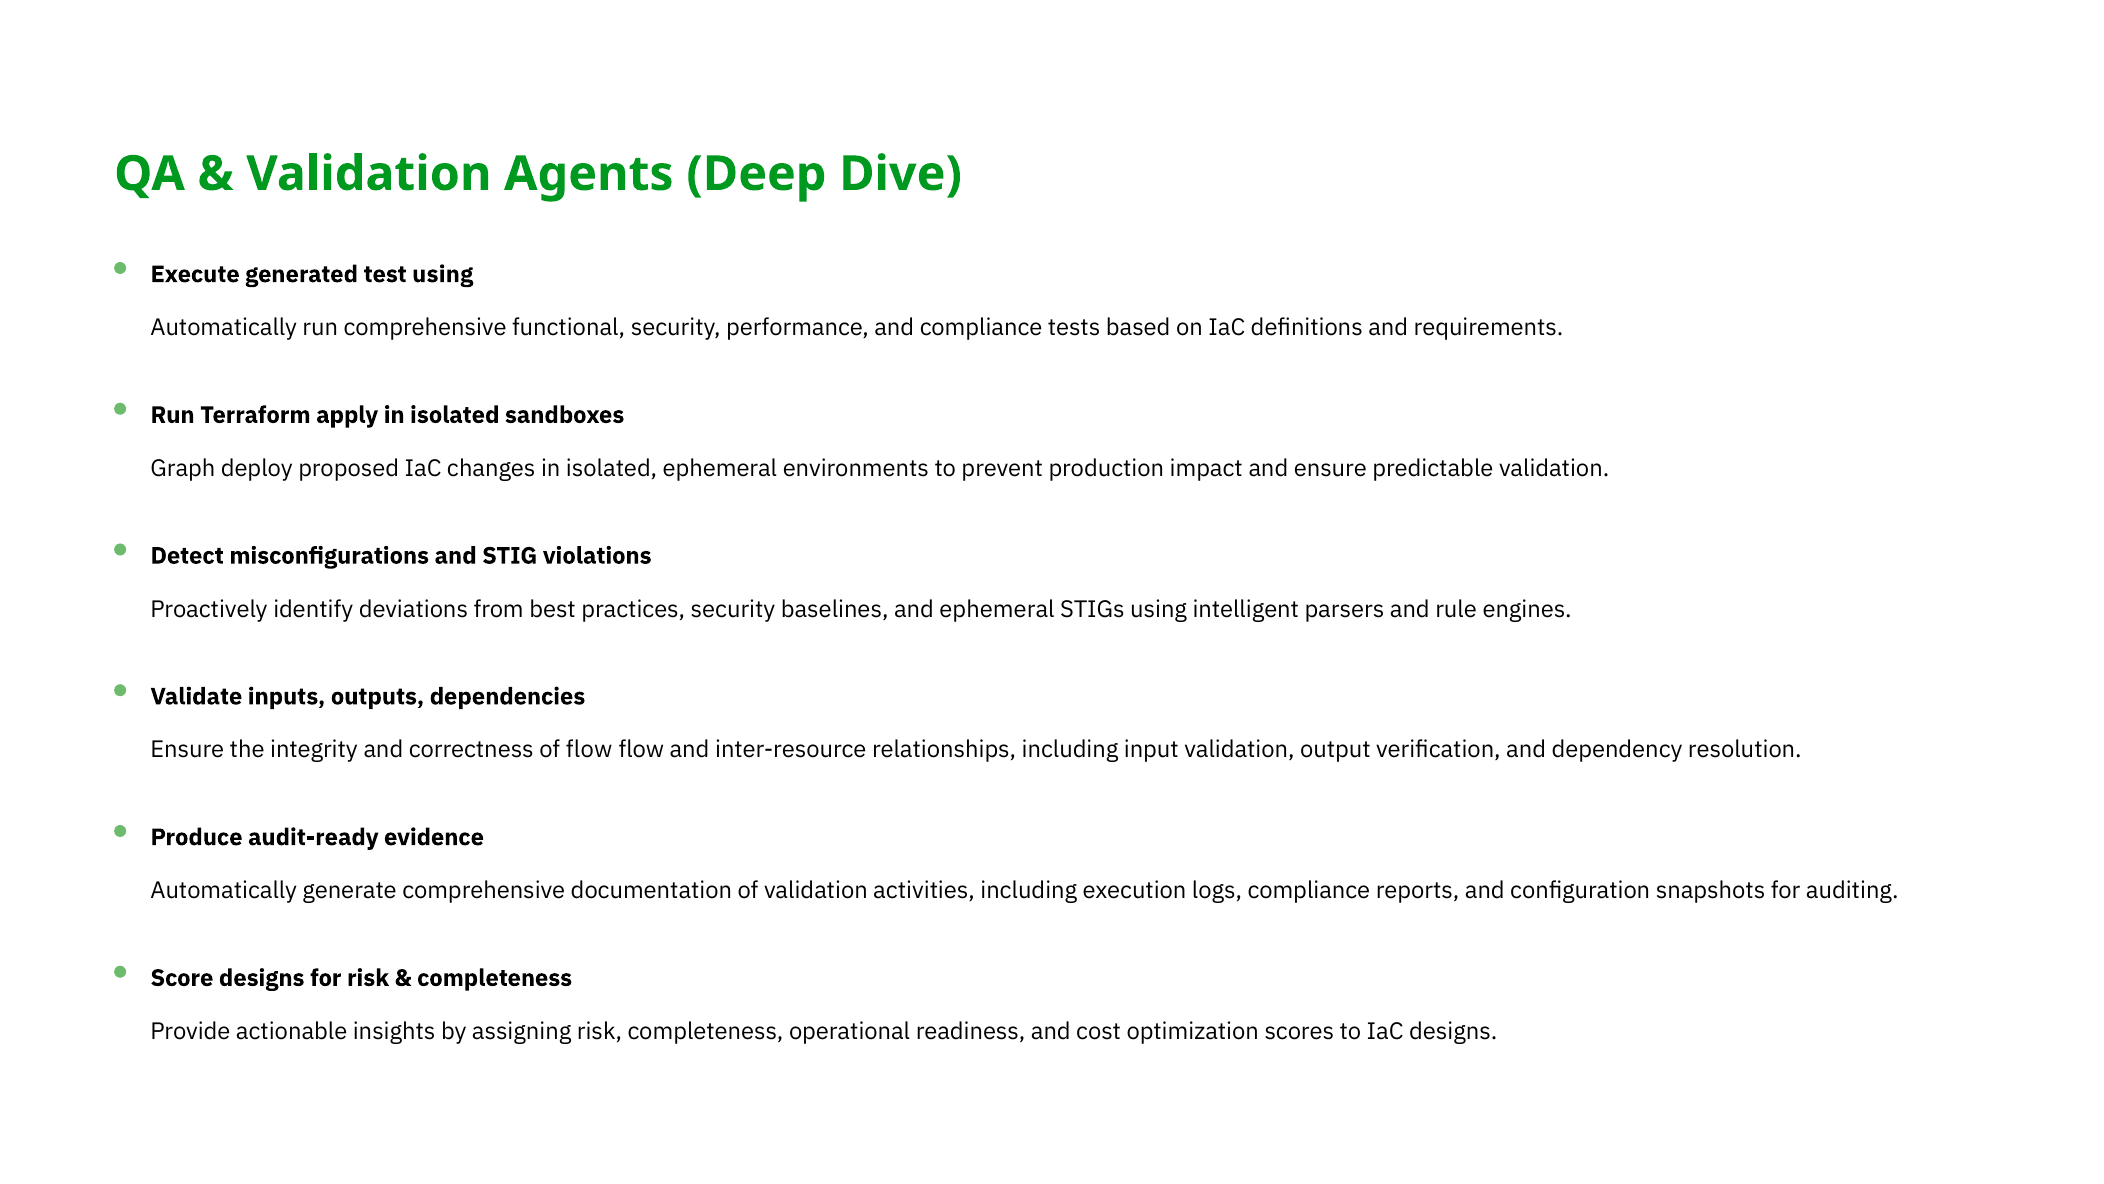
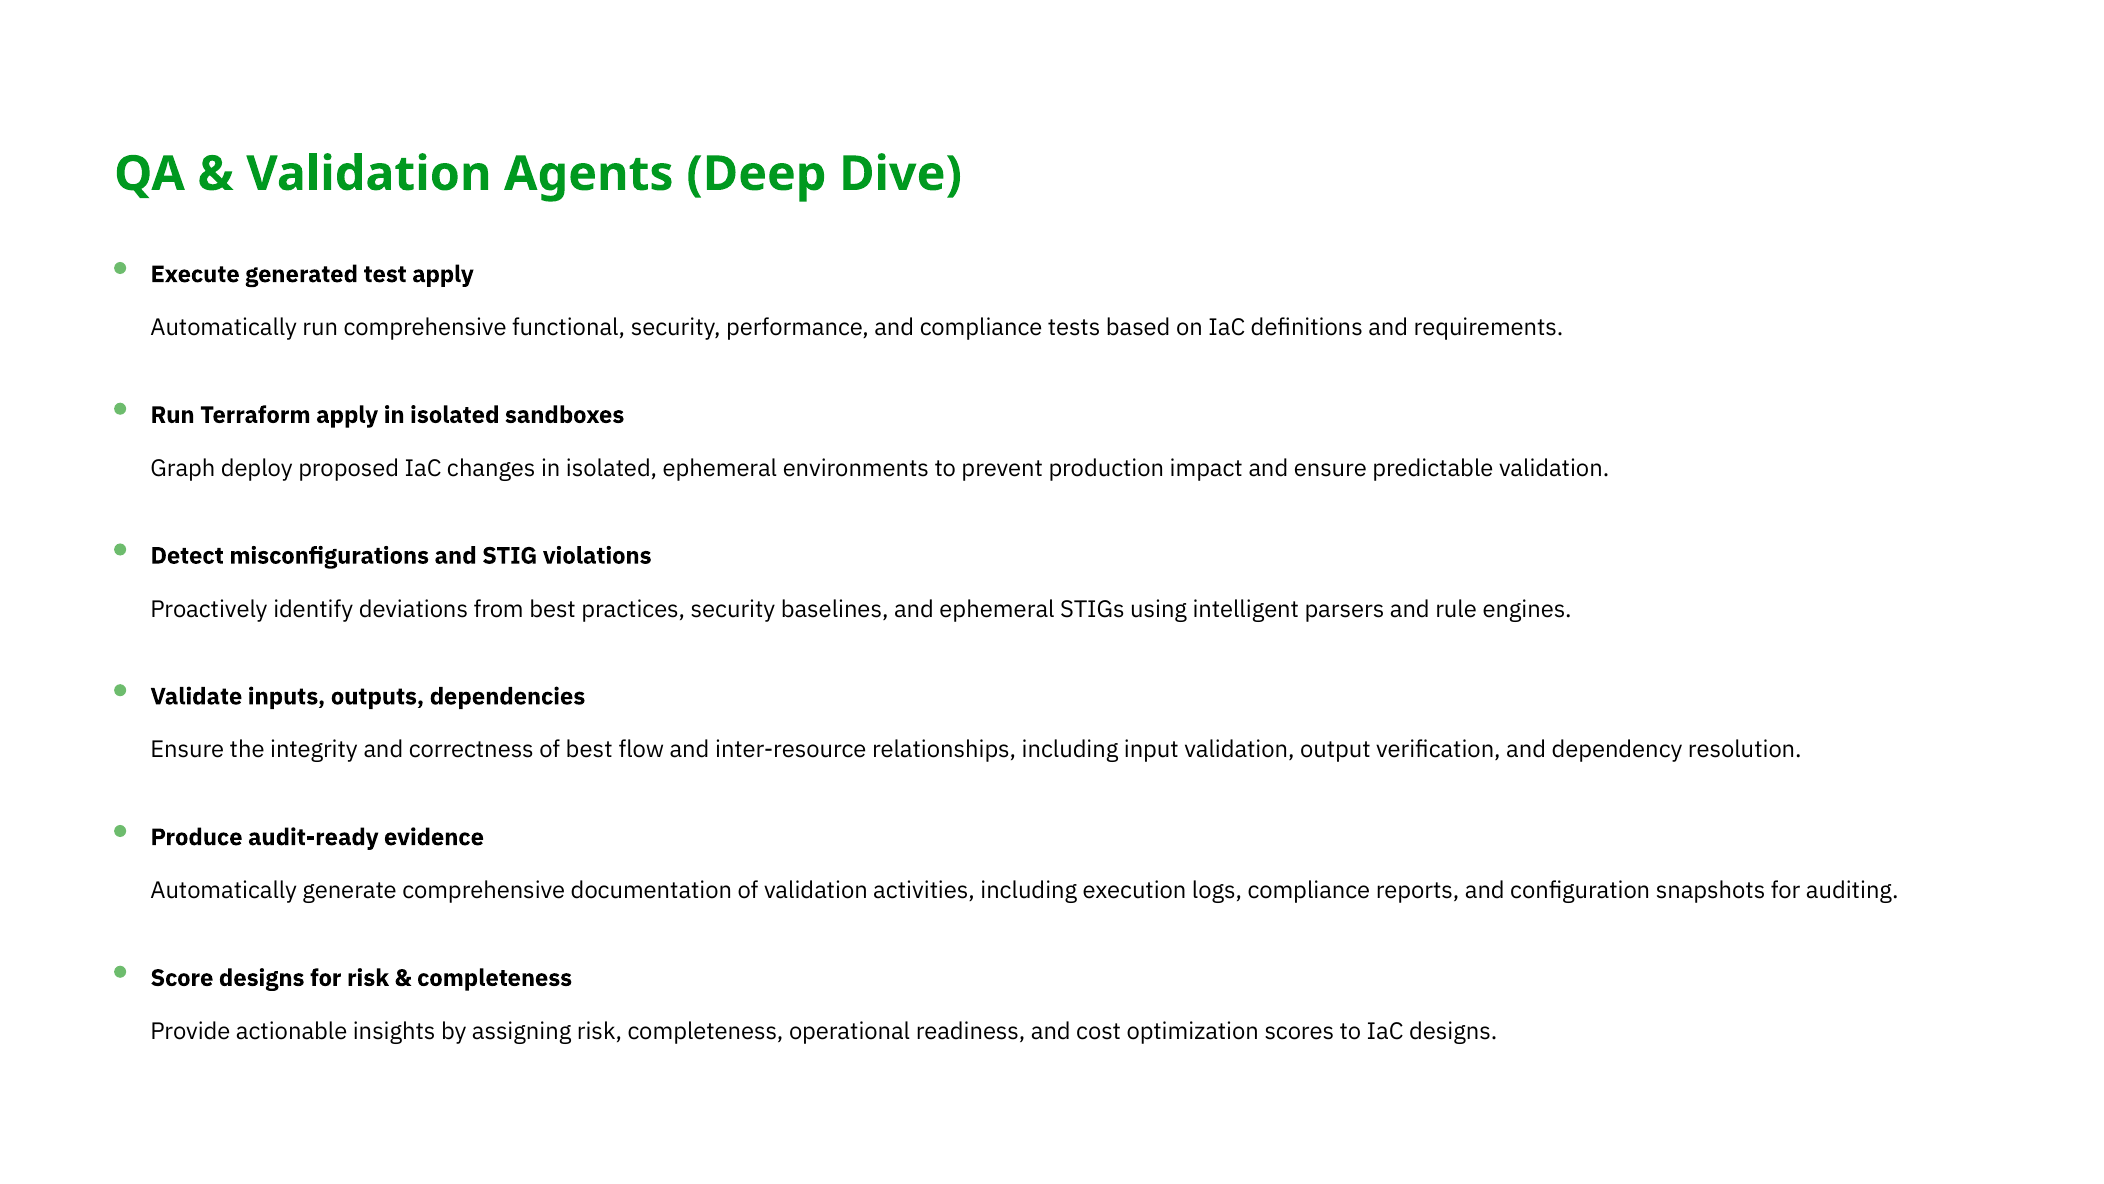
test using: using -> apply (443, 274)
of flow: flow -> best (589, 750)
